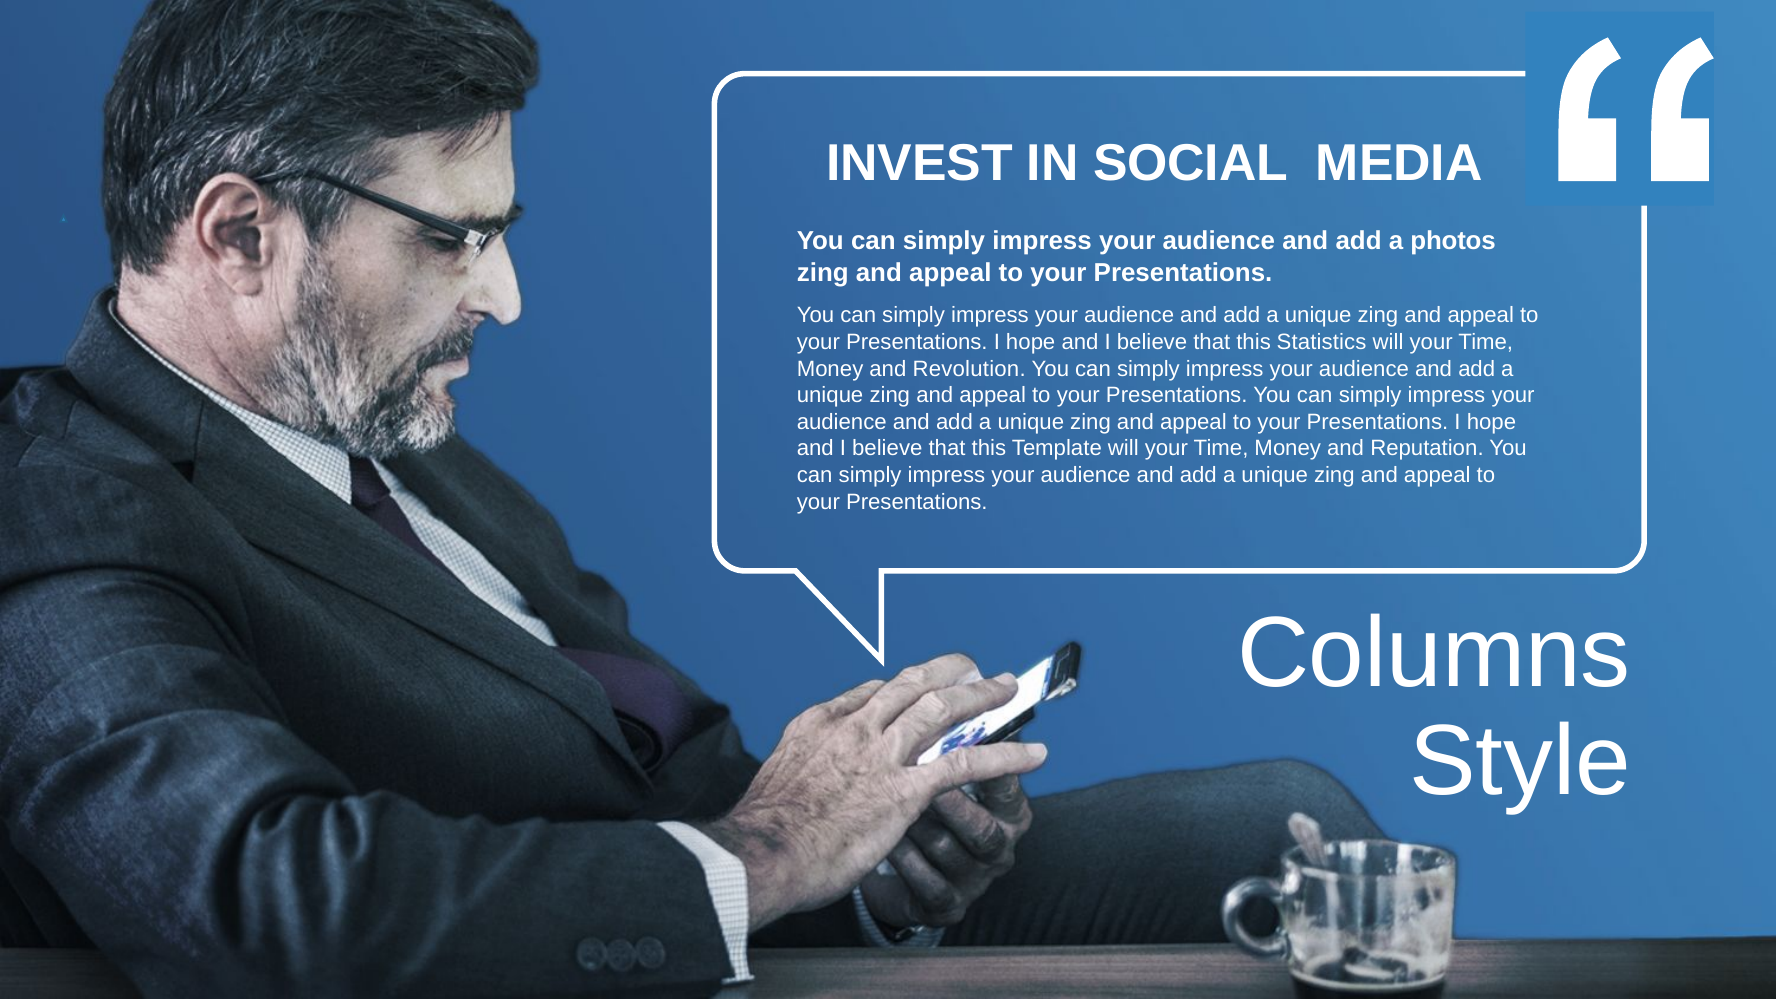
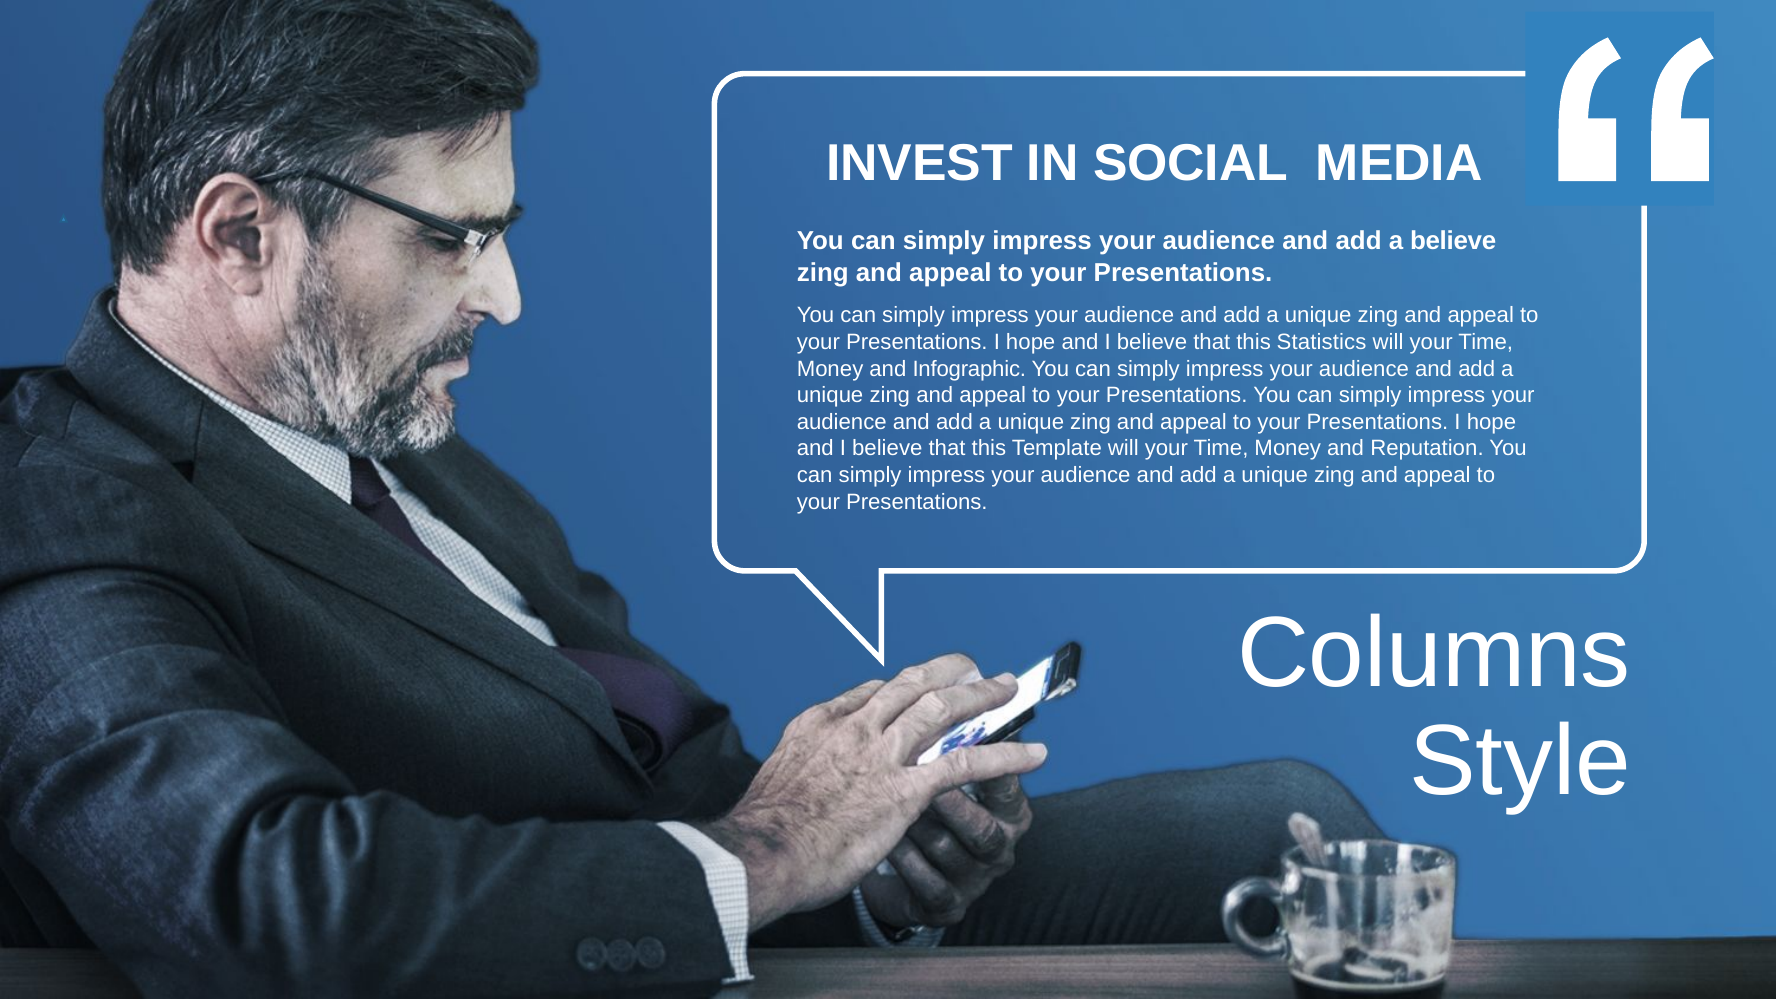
a photos: photos -> believe (1453, 241)
Revolution: Revolution -> Infographic (969, 369)
